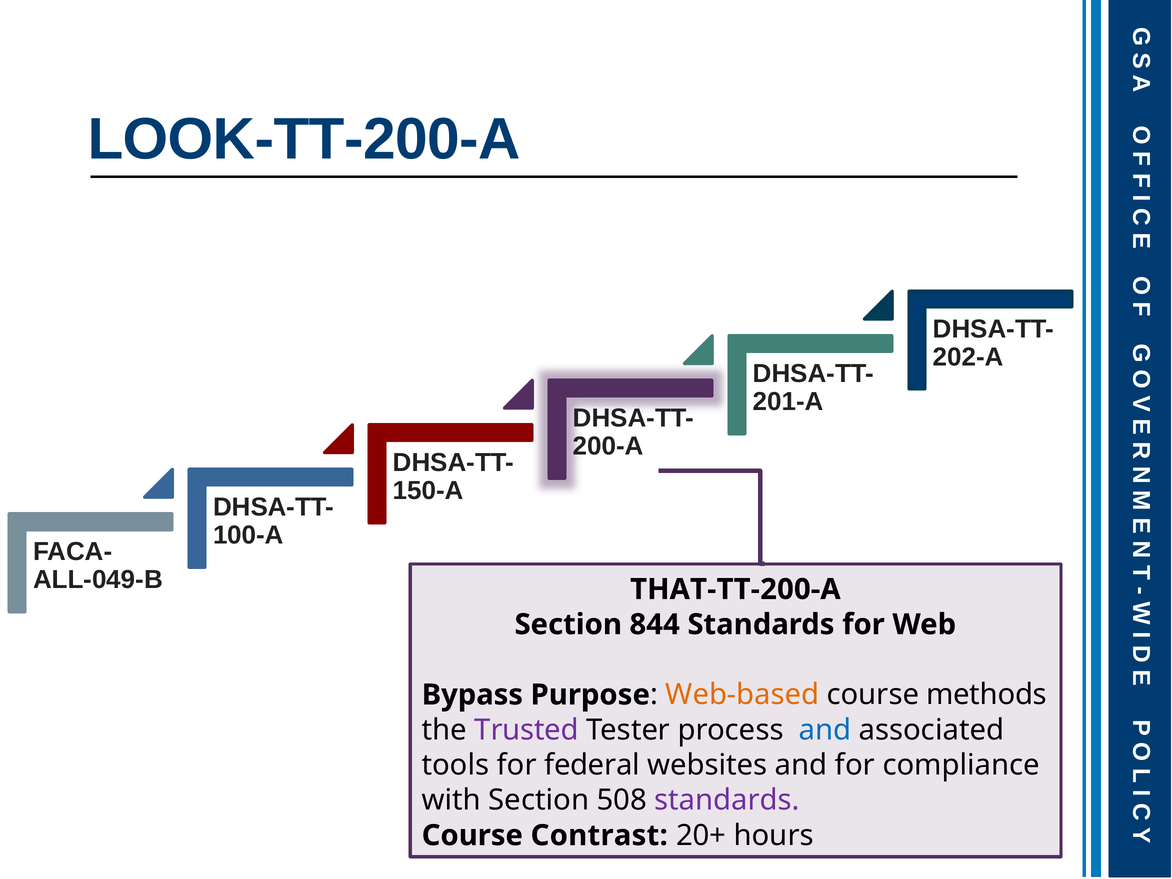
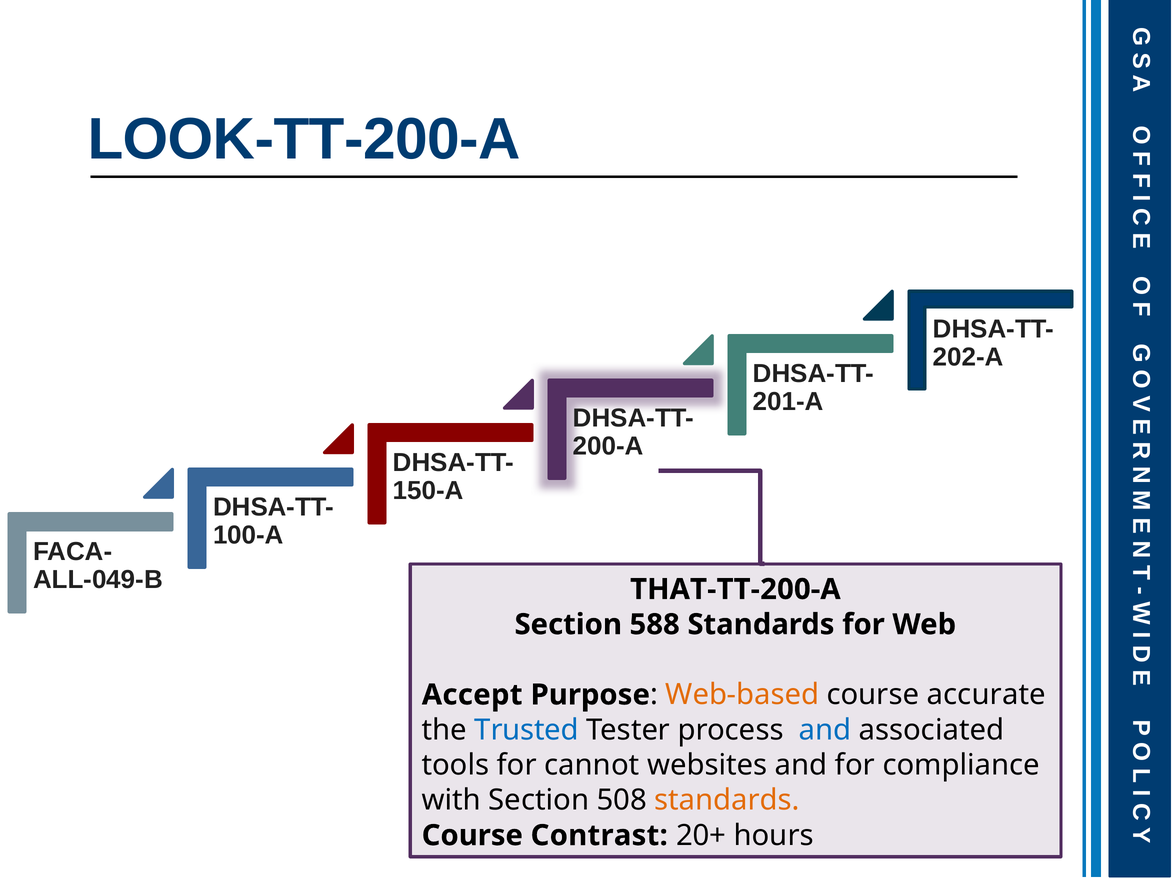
844: 844 -> 588 (655, 625)
Bypass: Bypass -> Accept (472, 695)
methods: methods -> accurate (986, 695)
Trusted colour: purple -> blue (527, 730)
federal: federal -> cannot (592, 765)
standards colour: purple -> orange (727, 800)
